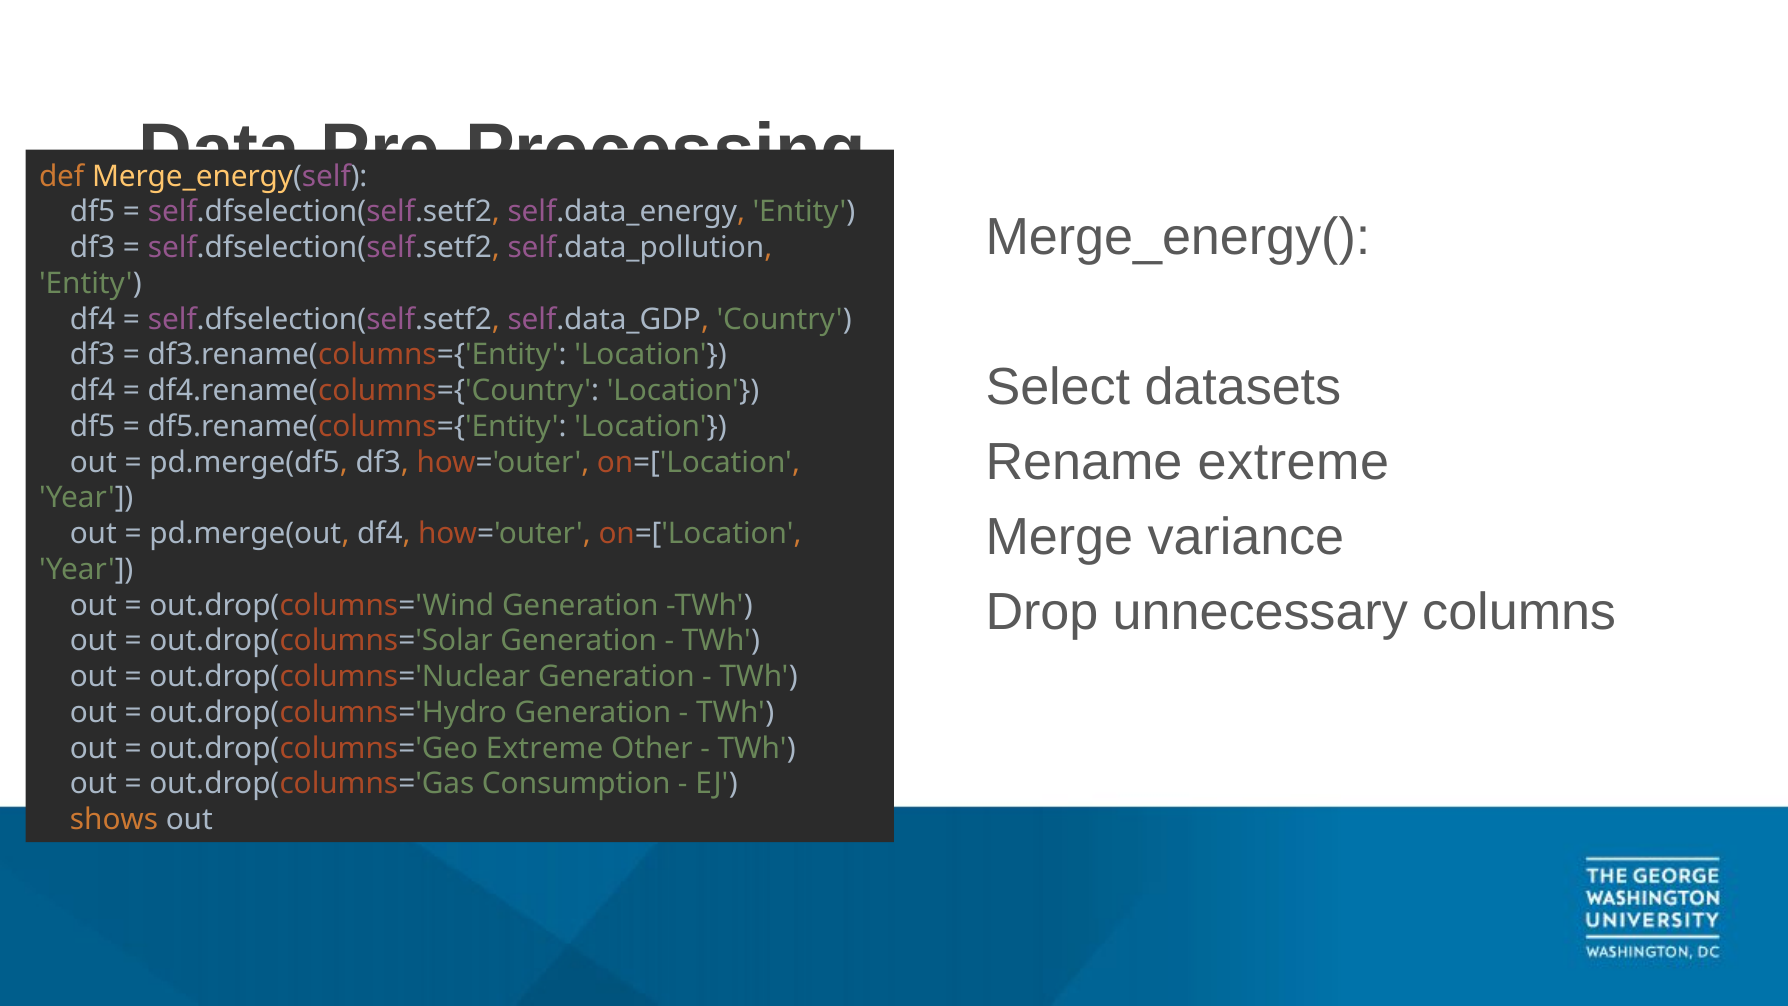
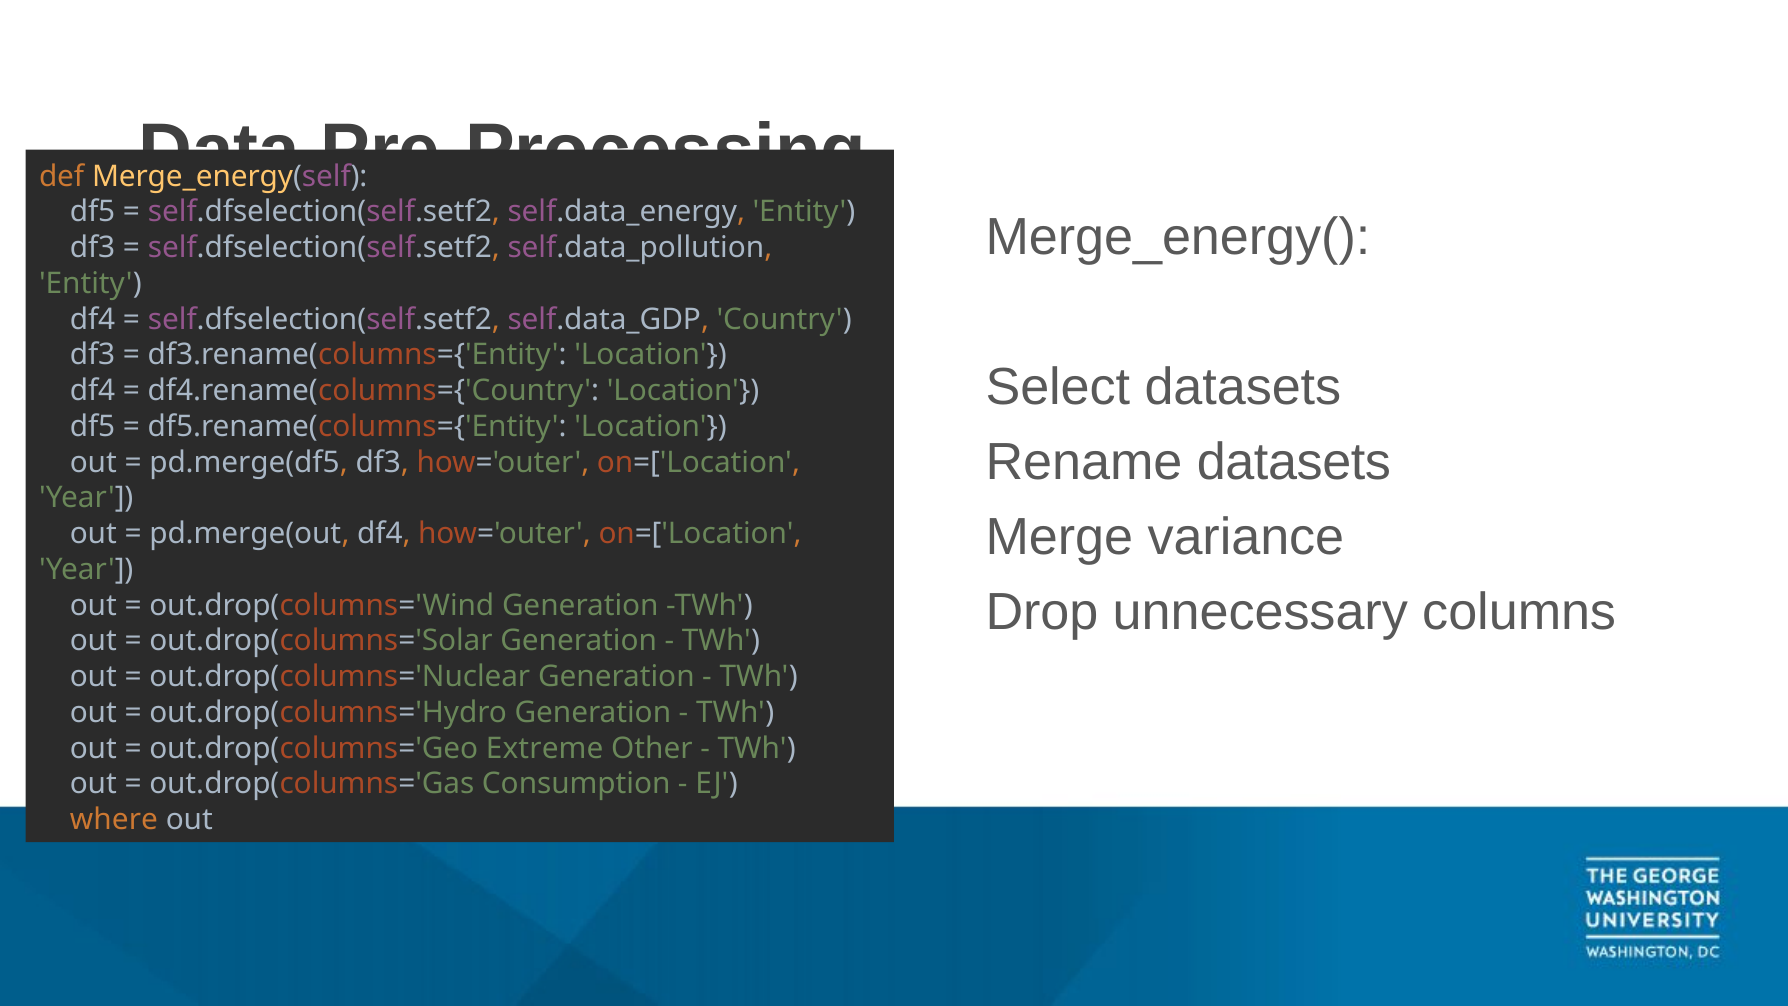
Rename extreme: extreme -> datasets (1294, 462)
shows: shows -> where (114, 820)
